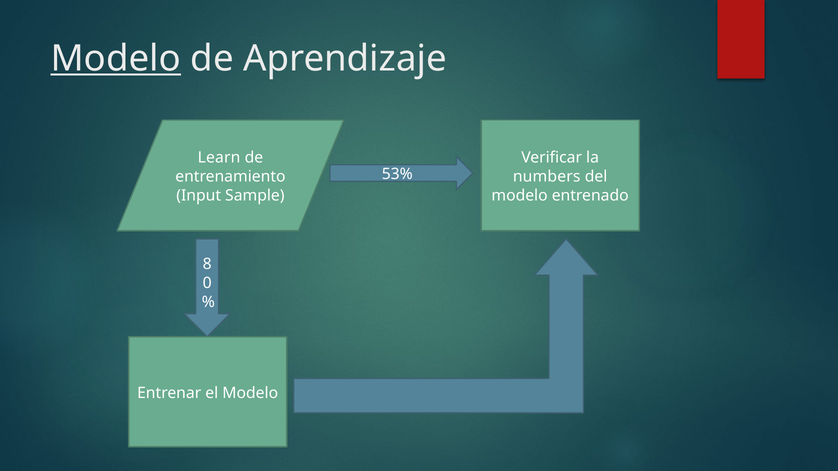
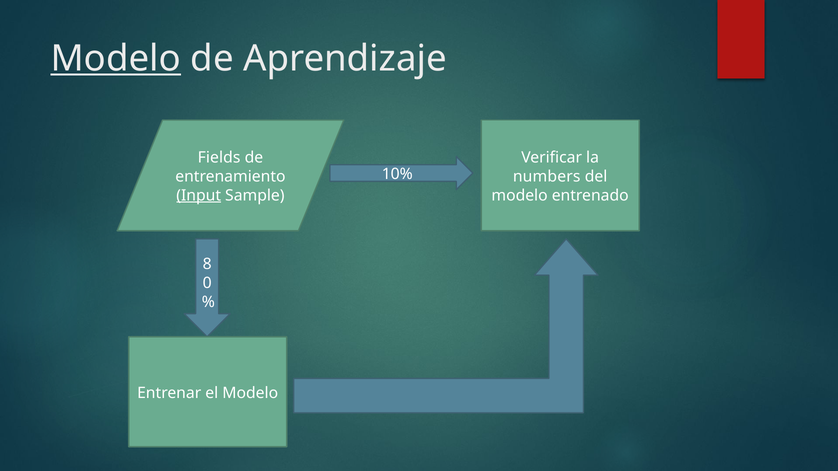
Learn: Learn -> Fields (219, 158)
53%: 53% -> 10% (397, 174)
Input underline: none -> present (199, 195)
